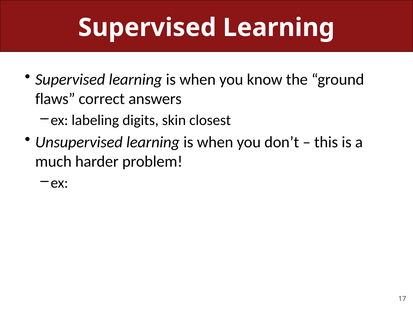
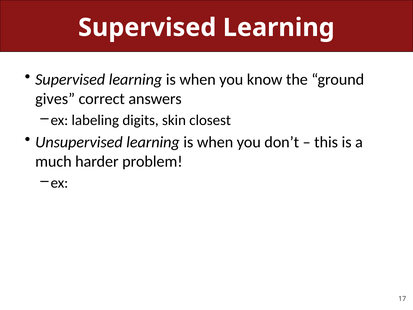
flaws: flaws -> gives (55, 99)
